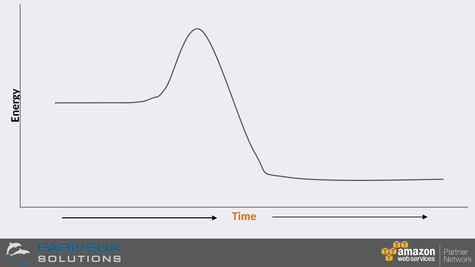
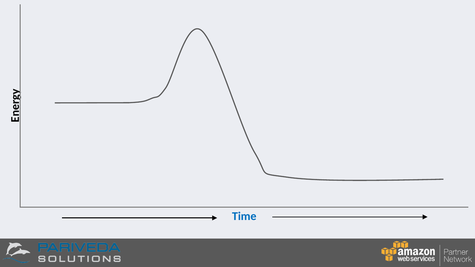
Time colour: orange -> blue (244, 216)
